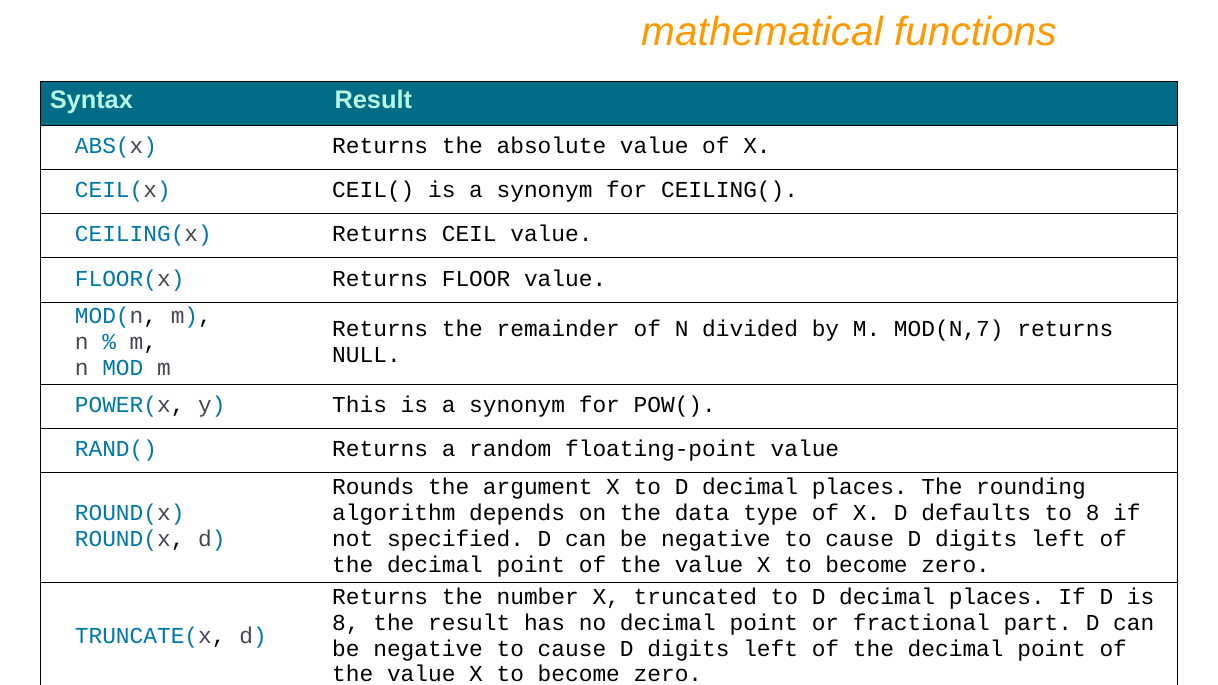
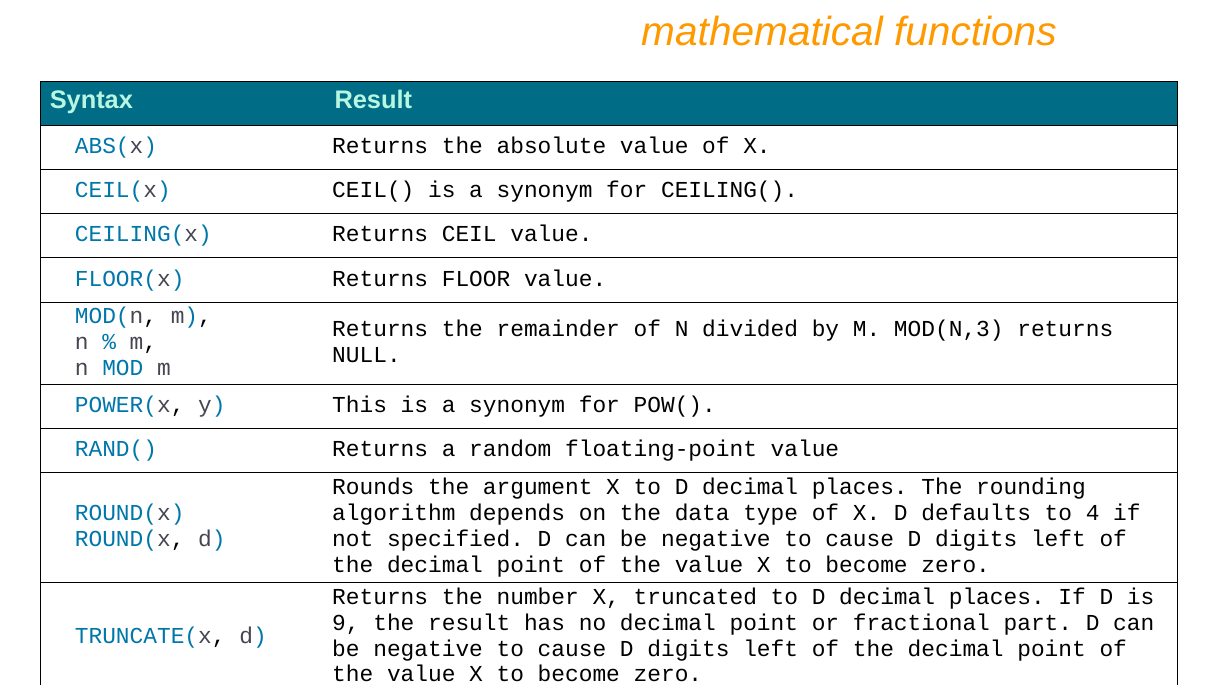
MOD(N,7: MOD(N,7 -> MOD(N,3 (949, 329)
to 8: 8 -> 4 (1093, 513)
8: 8 -> 9 (346, 623)
